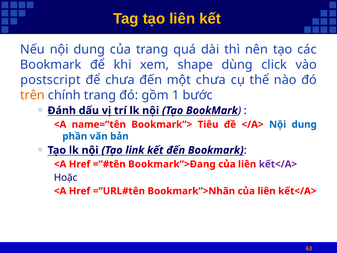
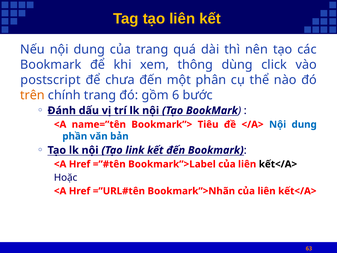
shape: shape -> thông (195, 65)
một chưa: chưa -> phân (211, 80)
1: 1 -> 6 (176, 95)
Bookmark”>Đang: Bookmark”>Đang -> Bookmark”>Label (172, 164)
kết</A> colour: purple -> black (278, 164)
